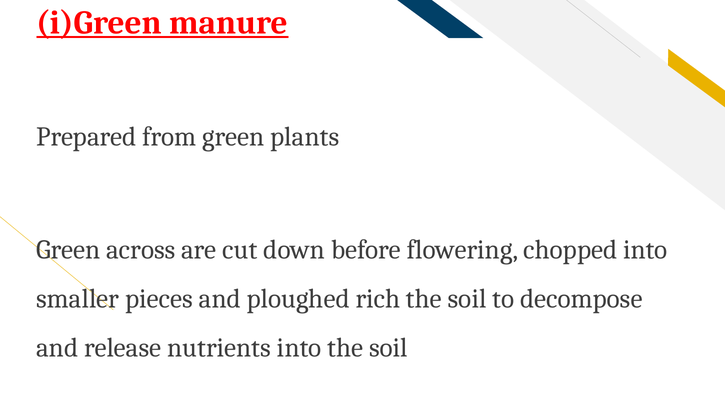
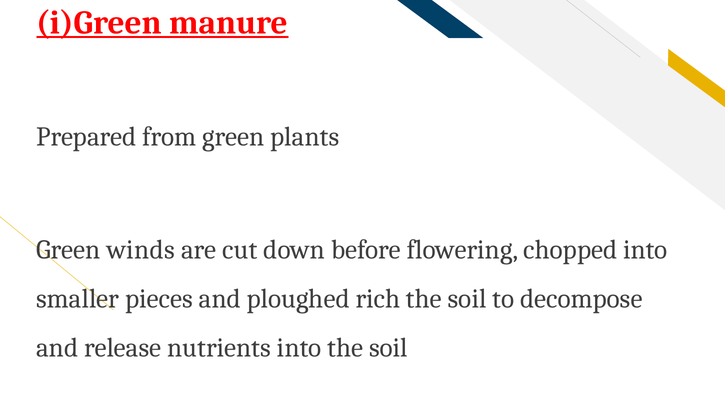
across: across -> winds (141, 250)
